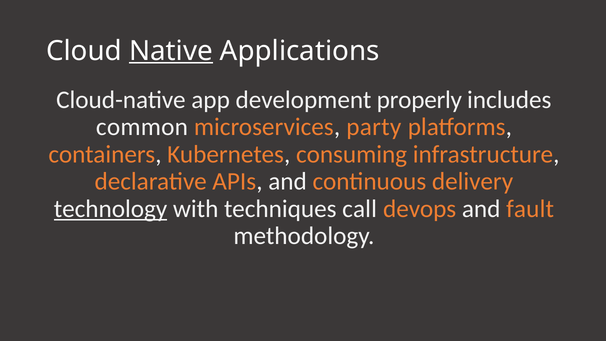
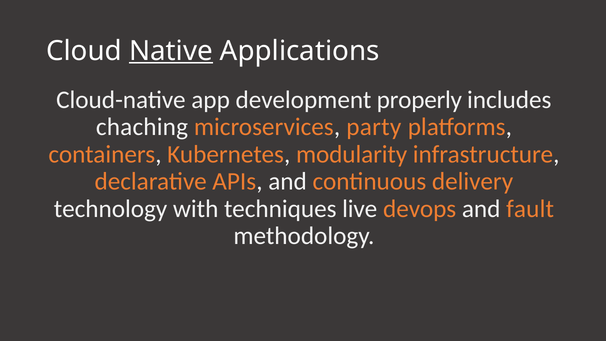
common: common -> chaching (142, 127)
consuming: consuming -> modularity (352, 154)
technology underline: present -> none (111, 209)
call: call -> live (360, 209)
